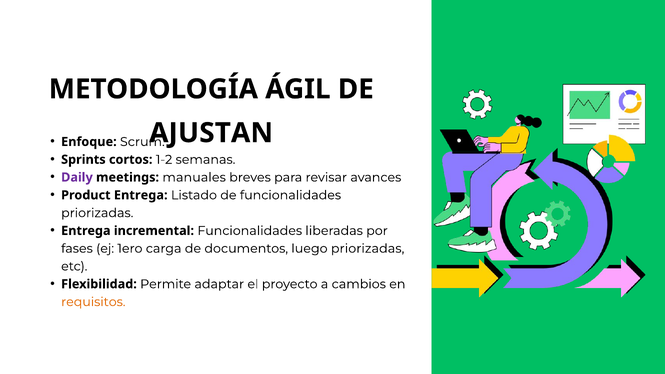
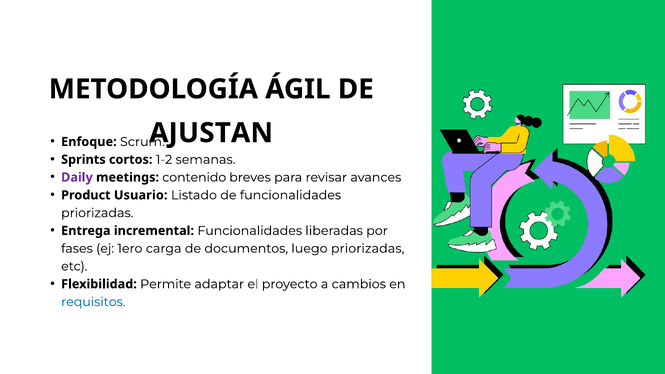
manuales: manuales -> contenido (194, 177)
Product Entrega: Entrega -> Usuario (141, 195)
requisitos colour: orange -> blue (93, 302)
